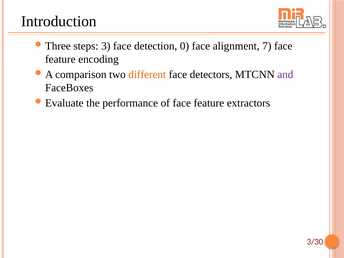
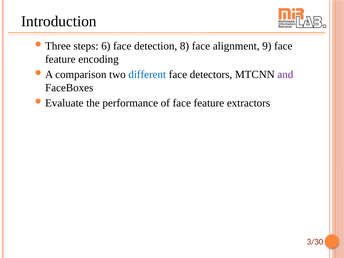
3: 3 -> 6 (106, 46)
0: 0 -> 8 (185, 46)
7: 7 -> 9 (267, 46)
different colour: orange -> blue (147, 75)
